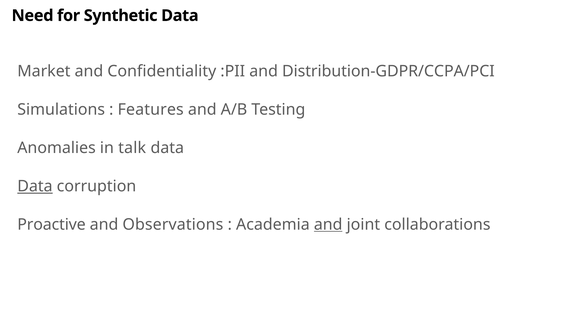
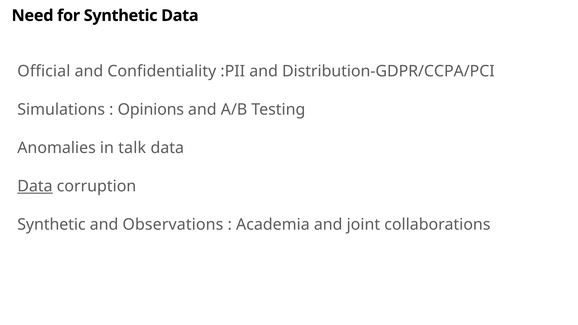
Market: Market -> Official (44, 71)
Features: Features -> Opinions (151, 110)
Proactive: Proactive -> Synthetic (51, 225)
and underline: present -> none (328, 225)
